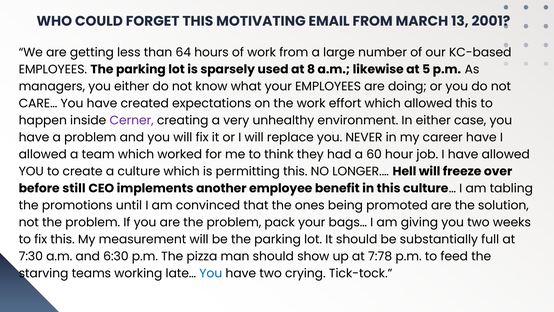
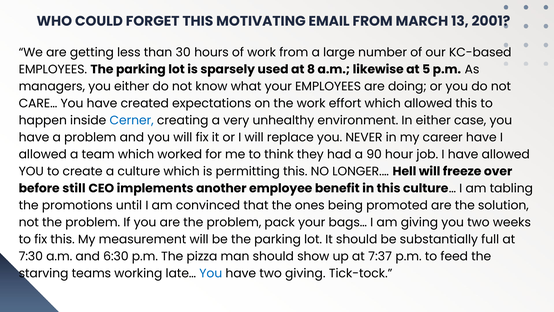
64: 64 -> 30 (183, 52)
Cerner colour: purple -> blue (132, 120)
60: 60 -> 90 (374, 154)
7:78: 7:78 -> 7:37 (380, 256)
two crying: crying -> giving (305, 273)
